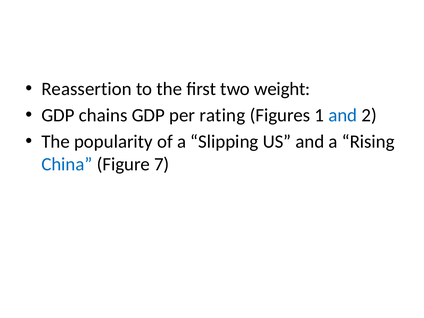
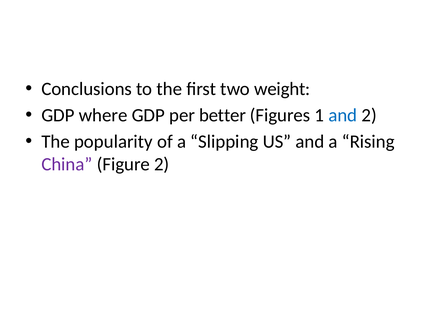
Reassertion: Reassertion -> Conclusions (87, 89)
chains: chains -> where (103, 115)
rating: rating -> better (222, 115)
China colour: blue -> purple (67, 164)
Figure 7: 7 -> 2 (162, 164)
